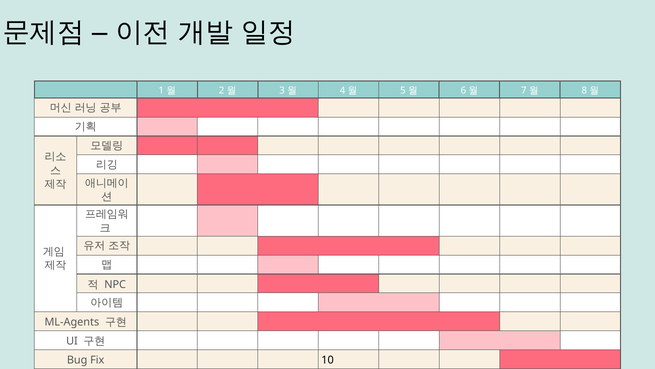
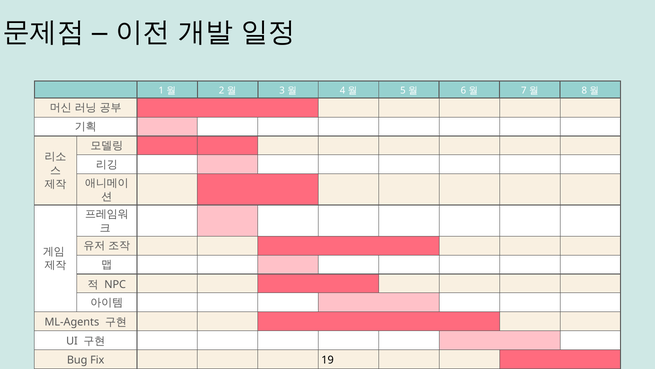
10: 10 -> 19 (328, 359)
